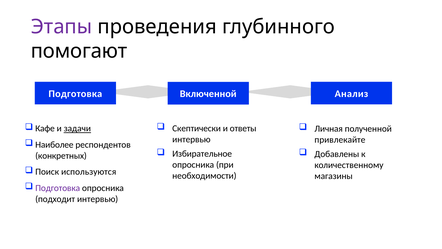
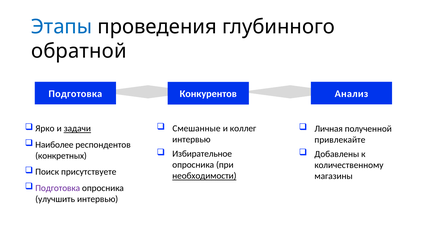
Этапы colour: purple -> blue (62, 27)
помогают: помогают -> обратной (79, 51)
Включенной: Включенной -> Конкурентов (208, 94)
Скептически: Скептически -> Смешанные (196, 128)
ответы: ответы -> коллег (243, 128)
Кафе: Кафе -> Ярко (45, 128)
используются: используются -> присутствуете (89, 172)
необходимости underline: none -> present (204, 176)
подходит: подходит -> улучшить (55, 199)
